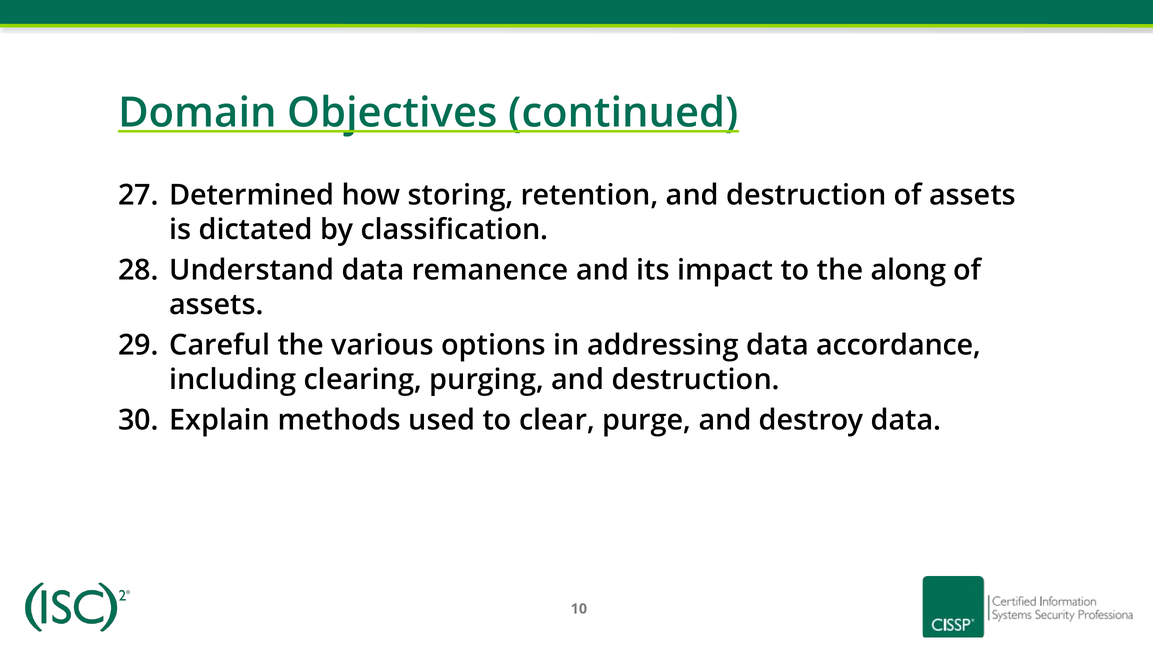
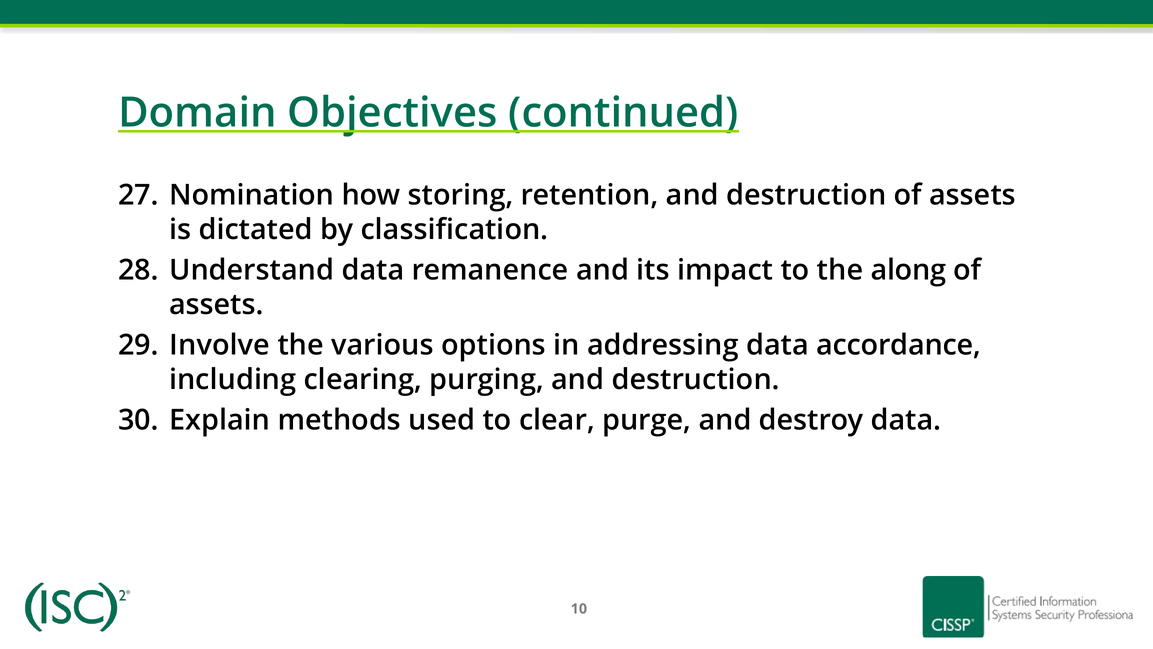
Determined: Determined -> Nomination (252, 195)
Careful: Careful -> Involve (220, 345)
